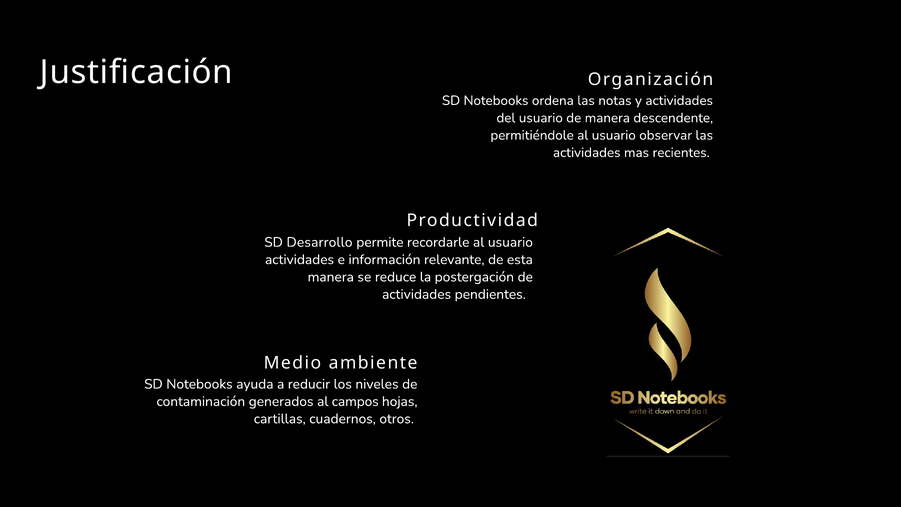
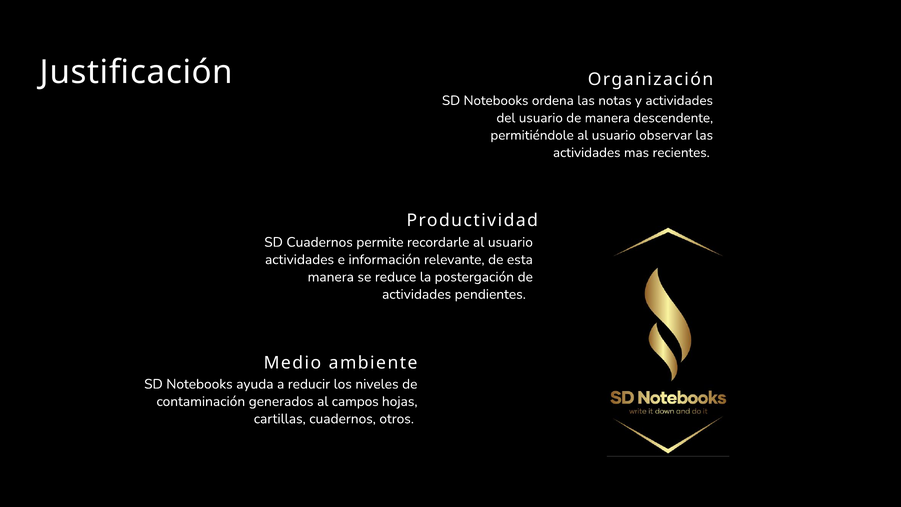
SD Desarrollo: Desarrollo -> Cuadernos (320, 242)
